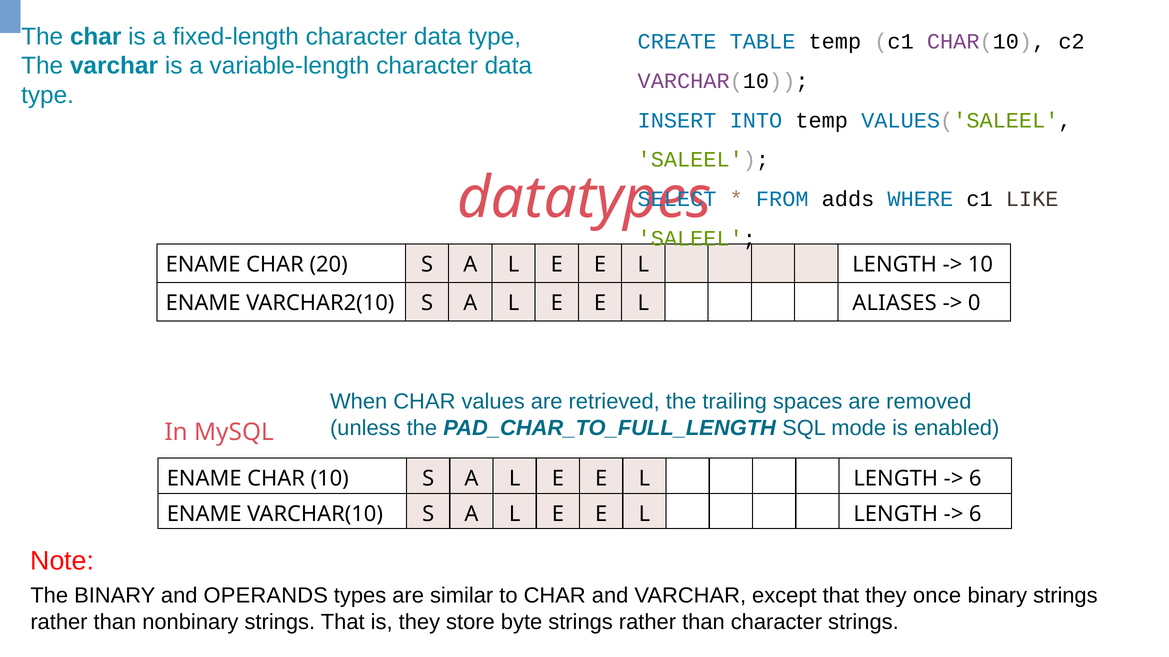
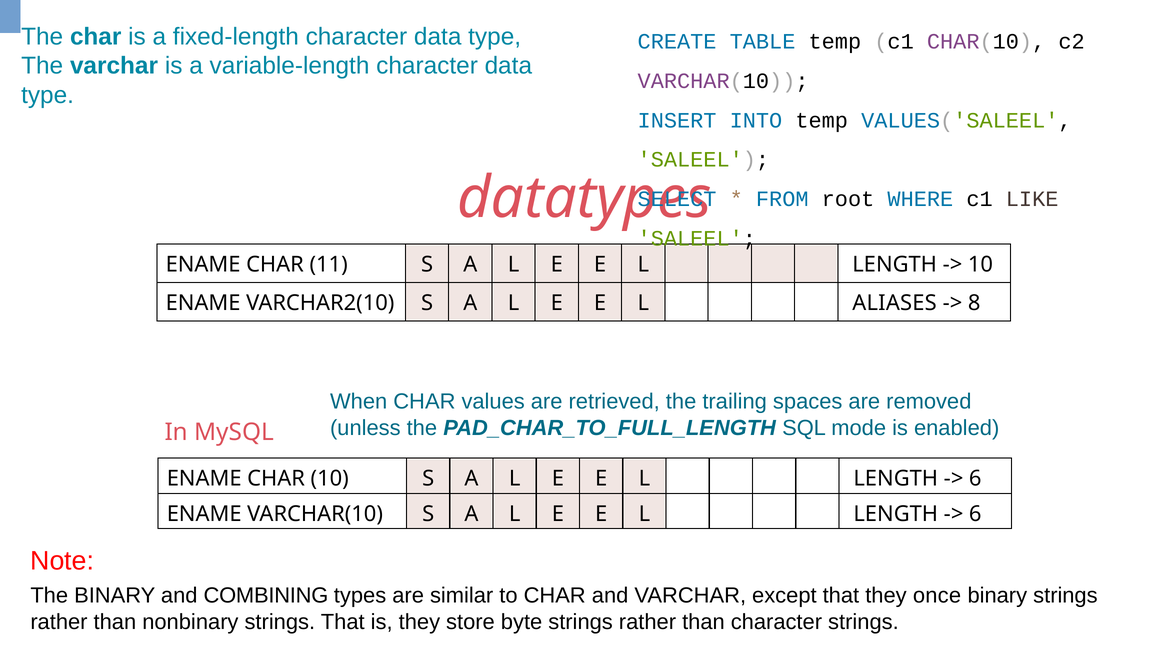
adds: adds -> root (848, 199)
20: 20 -> 11 (329, 265)
0: 0 -> 8 (974, 303)
OPERANDS: OPERANDS -> COMBINING (266, 596)
